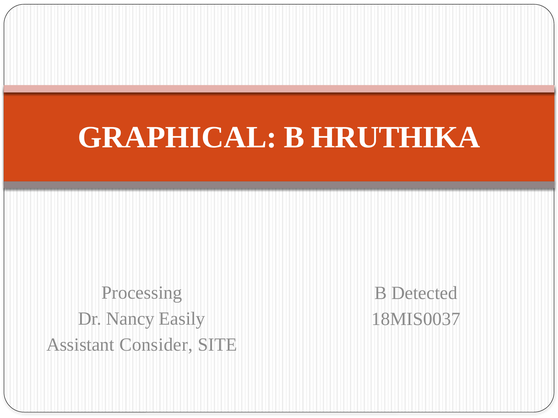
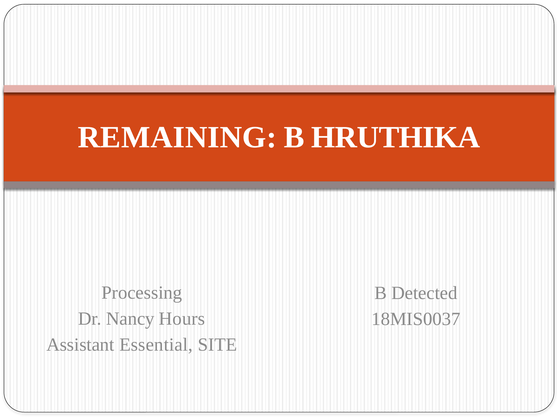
GRAPHICAL: GRAPHICAL -> REMAINING (177, 137)
Easily: Easily -> Hours (182, 319)
Consider: Consider -> Essential (156, 345)
